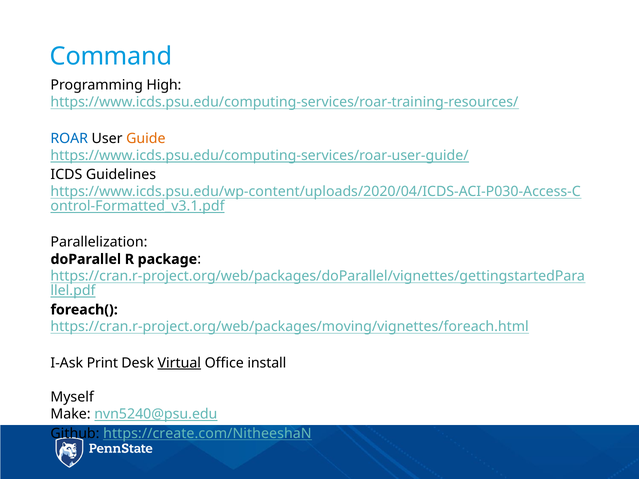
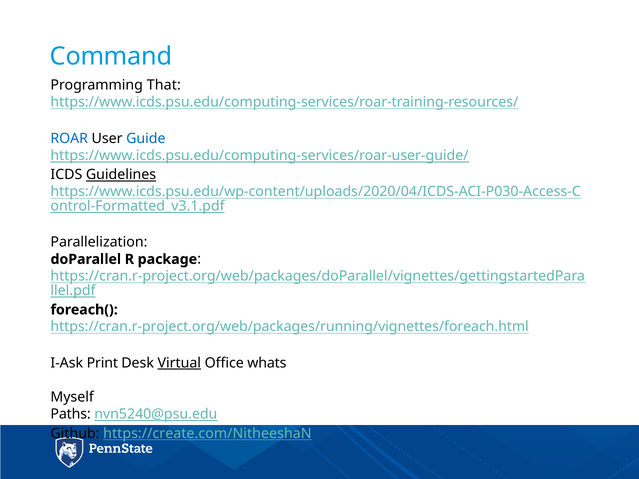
High: High -> That (164, 85)
Guide colour: orange -> blue (146, 139)
Guidelines underline: none -> present (121, 175)
https://cran.r-project.org/web/packages/moving/vignettes/foreach.html: https://cran.r-project.org/web/packages/moving/vignettes/foreach.html -> https://cran.r-project.org/web/packages/running/vignettes/foreach.html (290, 327)
install: install -> whats (267, 363)
Make: Make -> Paths (71, 414)
